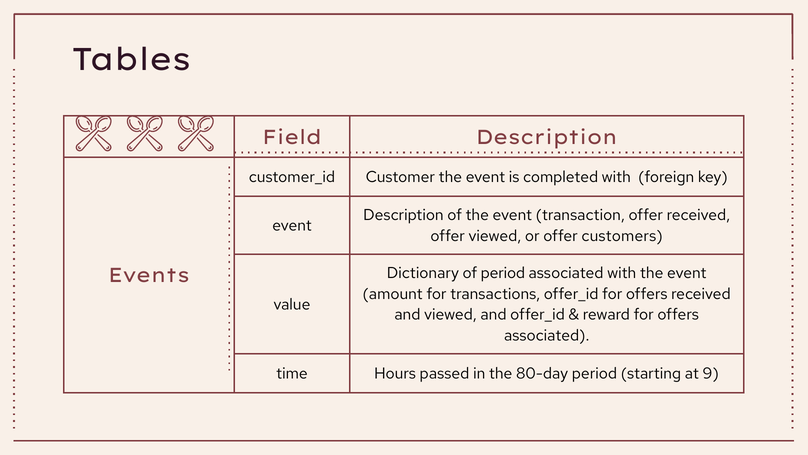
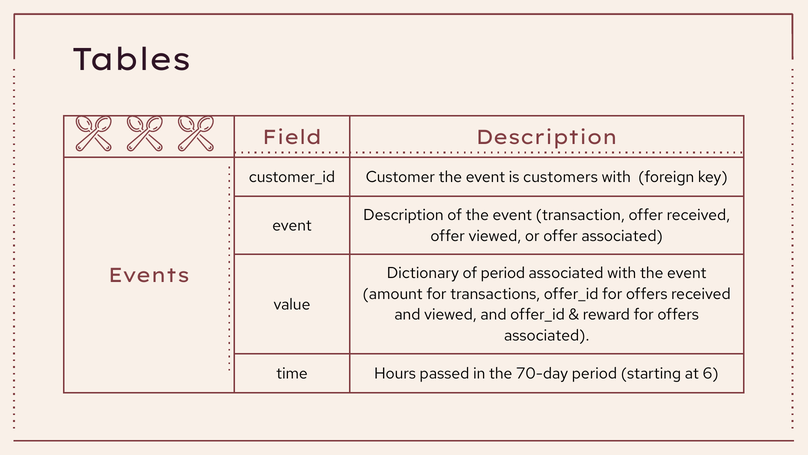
completed: completed -> customers (560, 177)
offer customers: customers -> associated (622, 236)
80-day: 80-day -> 70-day (542, 373)
9: 9 -> 6 (711, 373)
